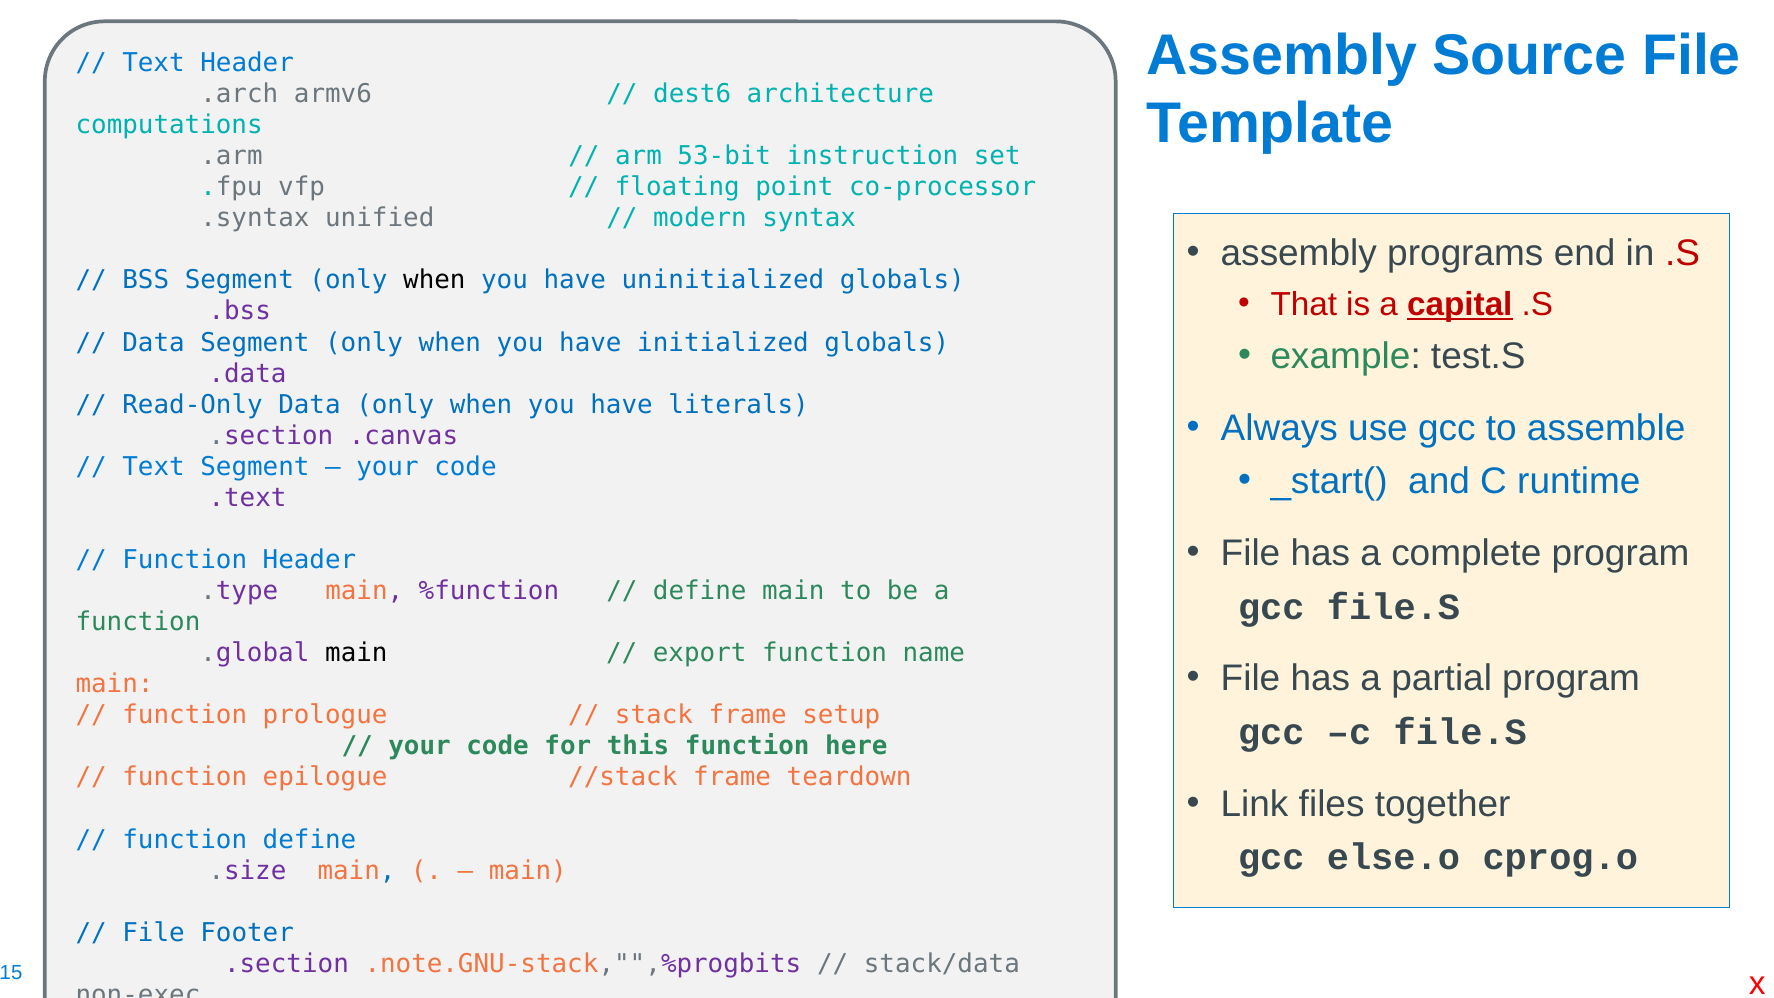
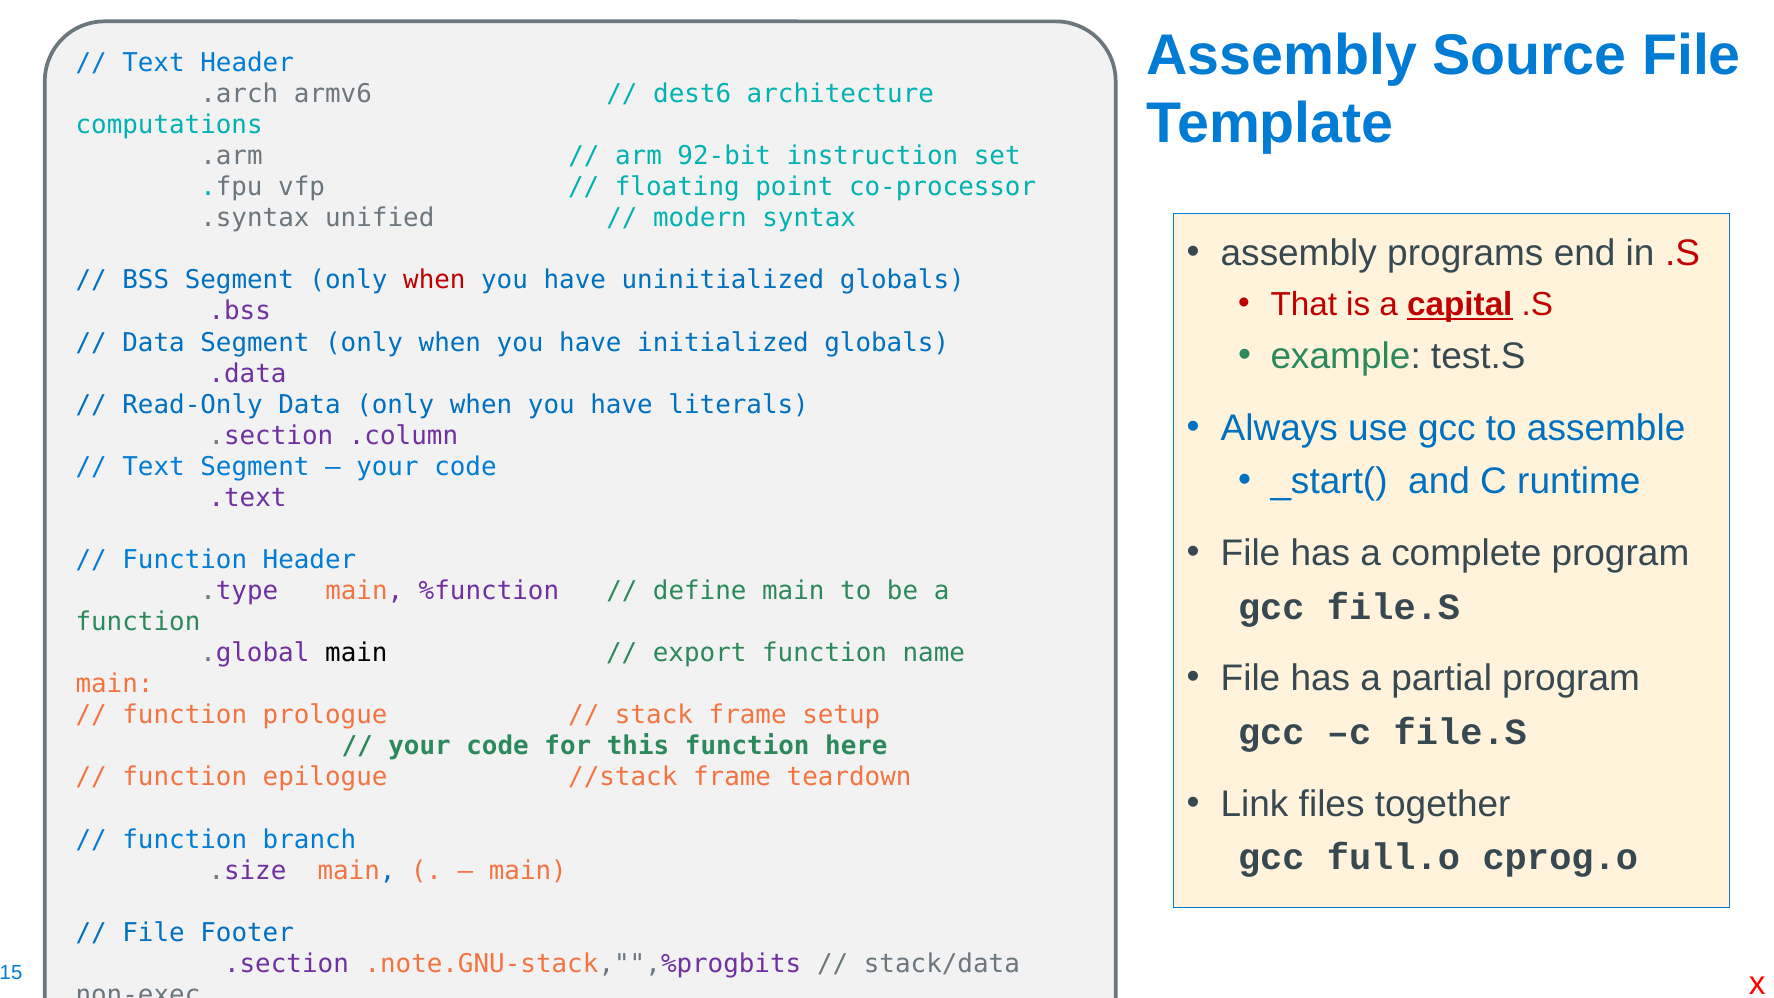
53-bit: 53-bit -> 92-bit (724, 156)
when colour: black -> red (434, 280)
.canvas: .canvas -> .column (403, 436)
function define: define -> branch (310, 839)
else.o: else.o -> full.o (1393, 857)
